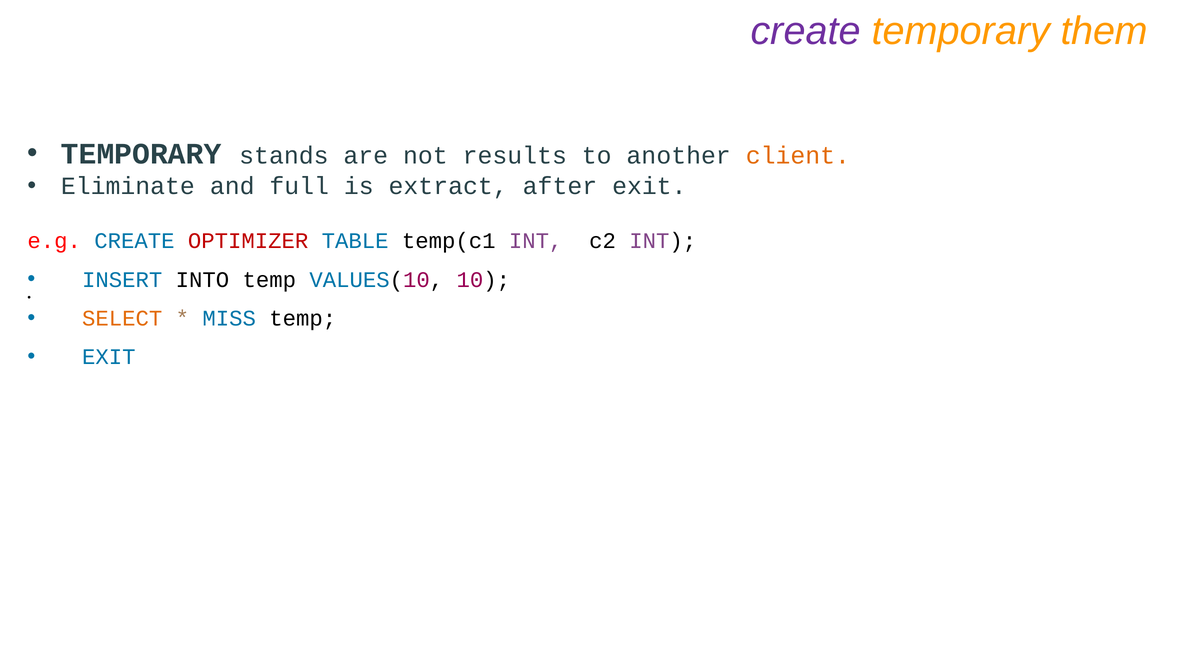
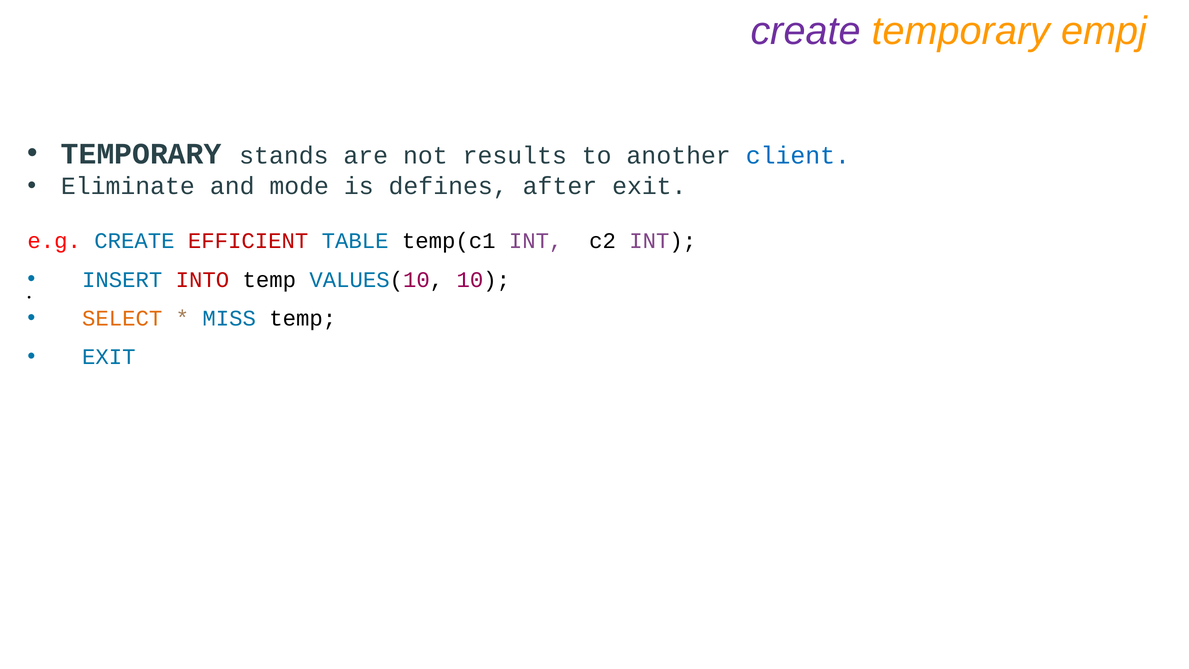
them: them -> empj (1104, 31)
client colour: orange -> blue (798, 155)
full: full -> mode (299, 186)
extract: extract -> defines (448, 186)
OPTIMIZER: OPTIMIZER -> EFFICIENT (248, 241)
INTO colour: black -> red (202, 280)
